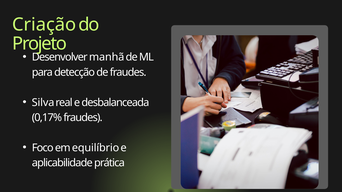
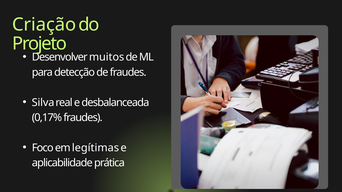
manhã: manhã -> muitos (107, 57)
equilíbrio: equilíbrio -> legítimas (95, 148)
